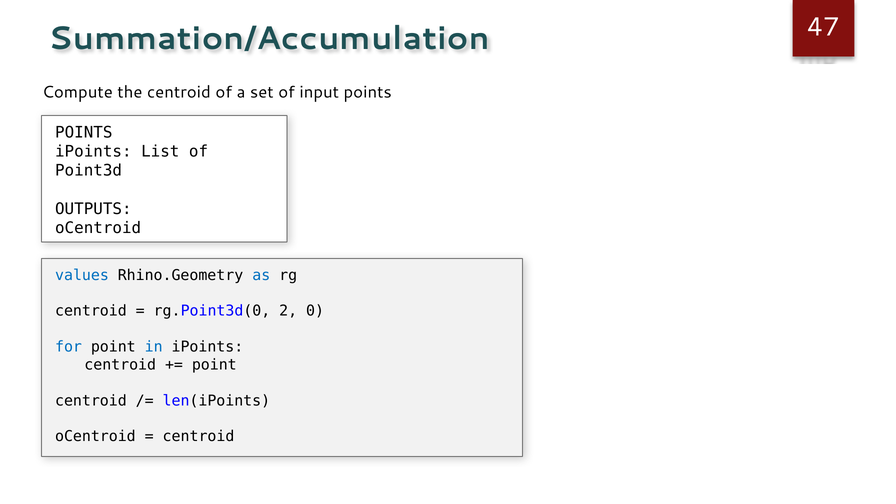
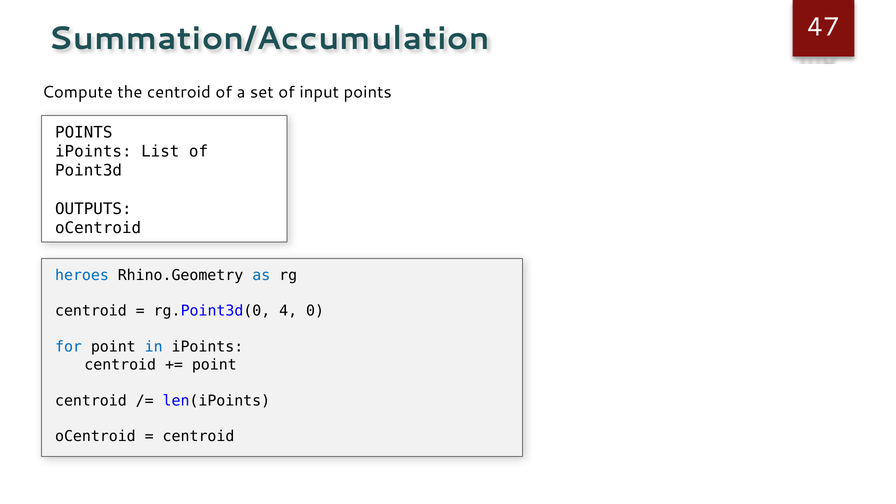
values: values -> heroes (82, 275)
2: 2 -> 4 (288, 311)
